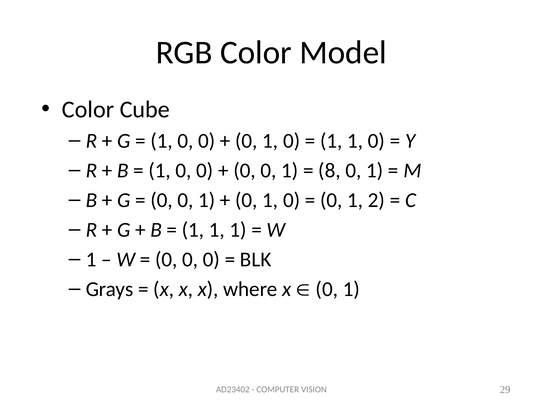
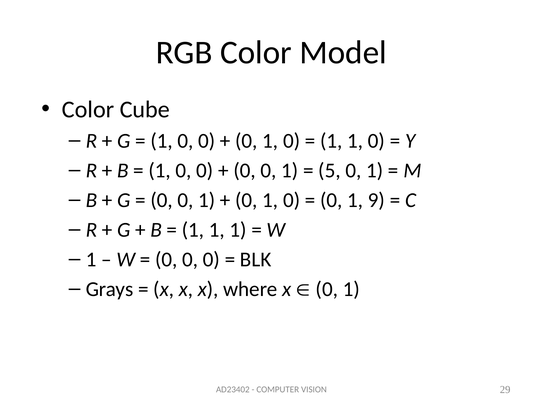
8: 8 -> 5 (329, 170)
2: 2 -> 9 (376, 200)
